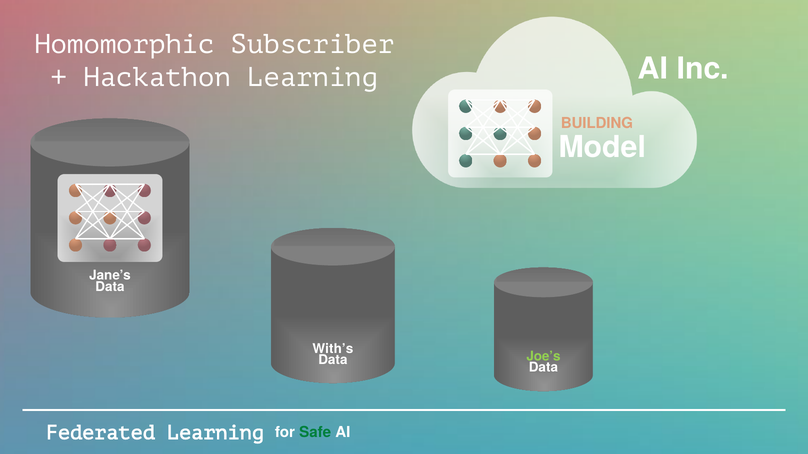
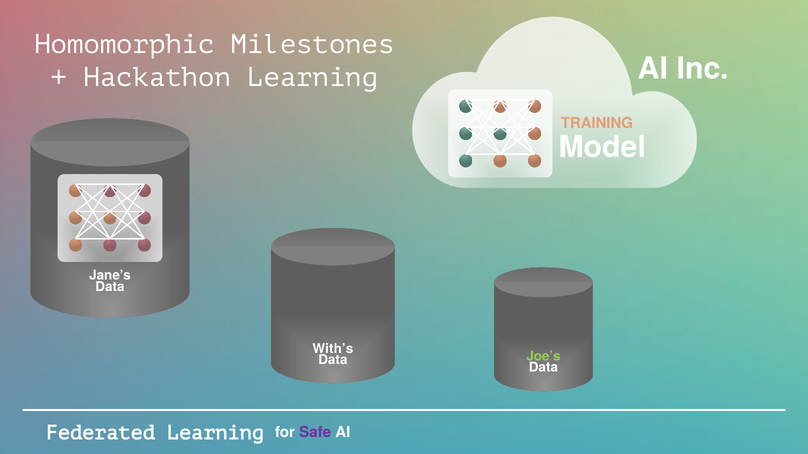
Subscriber: Subscriber -> Milestones (313, 45)
BUILDING: BUILDING -> TRAINING (597, 124)
Safe colour: green -> purple (315, 433)
